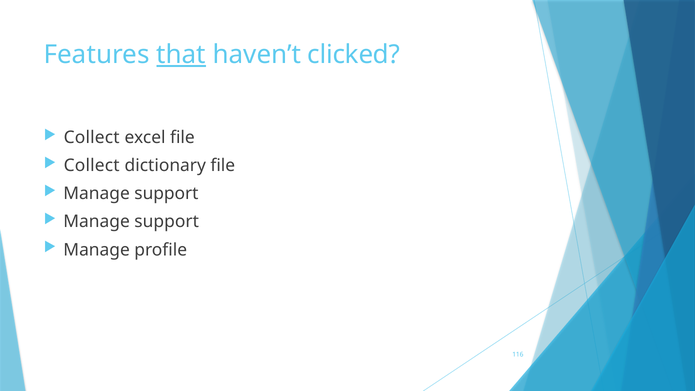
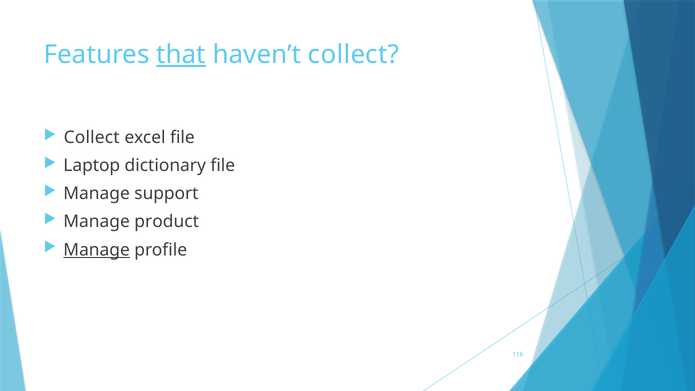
haven’t clicked: clicked -> collect (353, 55)
Collect: Collect -> Laptop (92, 166)
support: support -> product (167, 222)
Manage underline: none -> present (97, 250)
